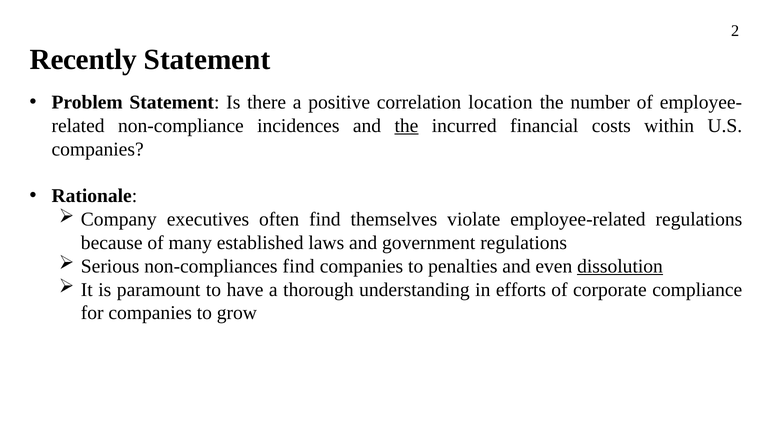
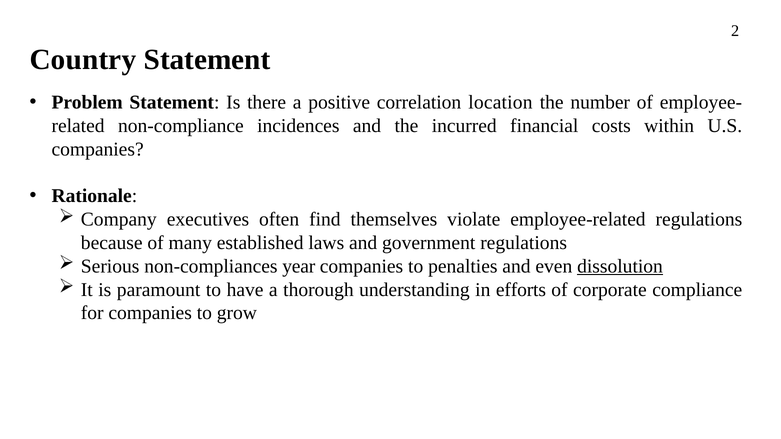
Recently: Recently -> Country (83, 60)
the underline: present -> none (406, 126)
non-compliances find: find -> year (299, 266)
